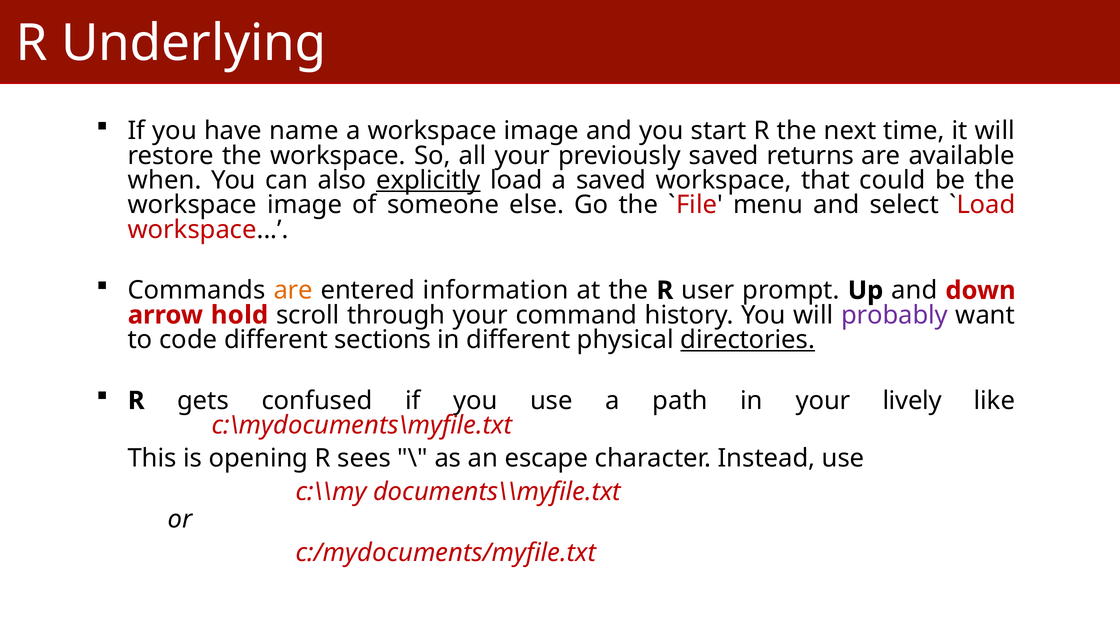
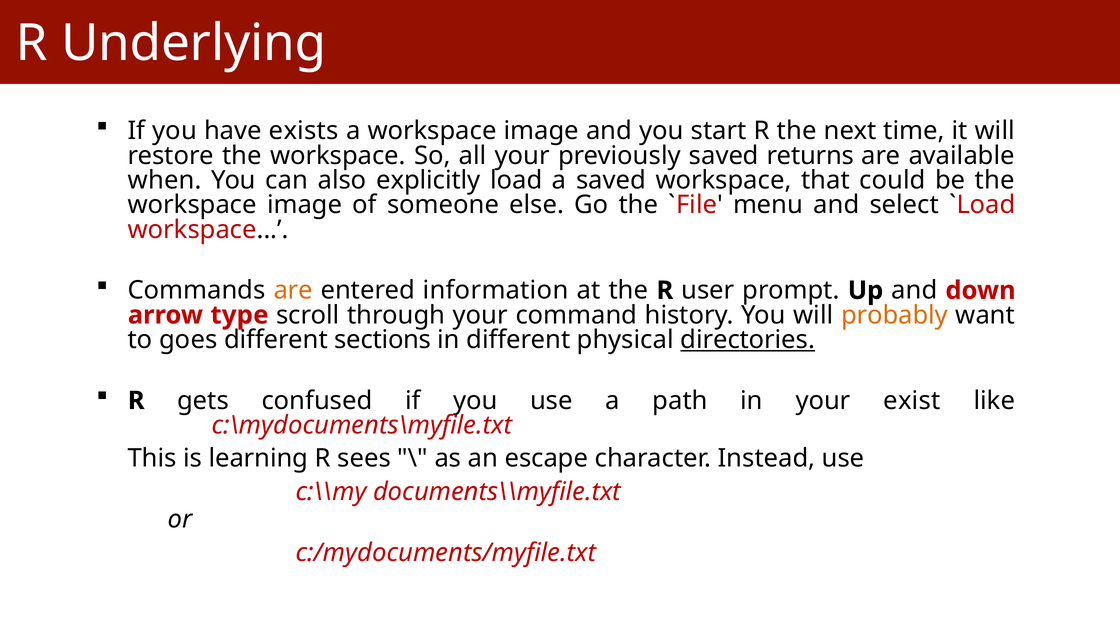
name: name -> exists (304, 131)
explicitly underline: present -> none (428, 180)
hold: hold -> type (239, 315)
probably colour: purple -> orange (894, 315)
code: code -> goes (188, 340)
lively: lively -> exist (912, 401)
opening: opening -> learning (258, 458)
